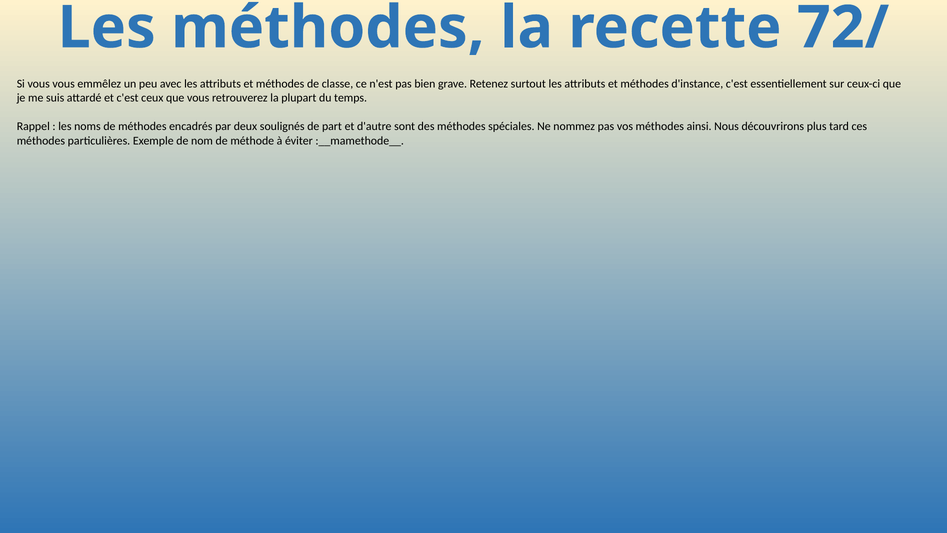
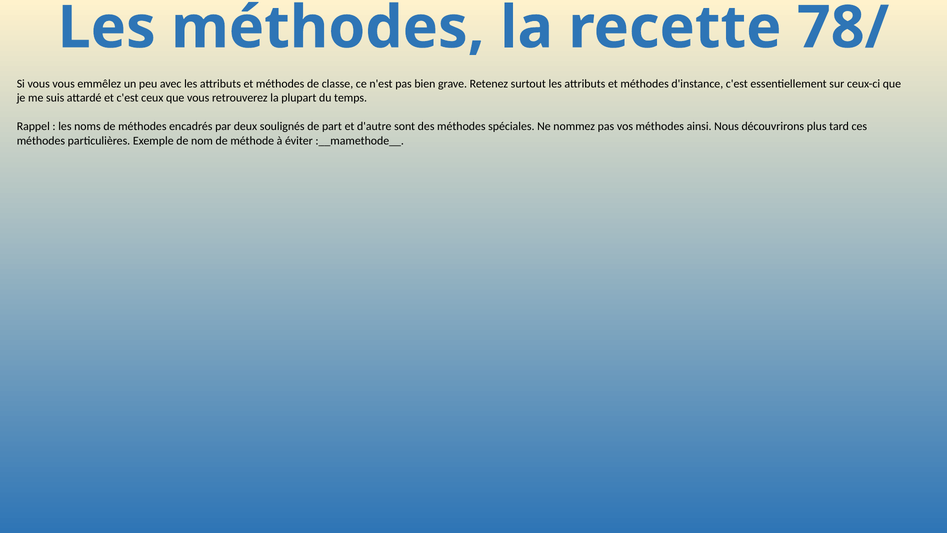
72/: 72/ -> 78/ (843, 28)
